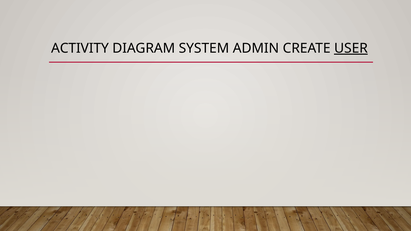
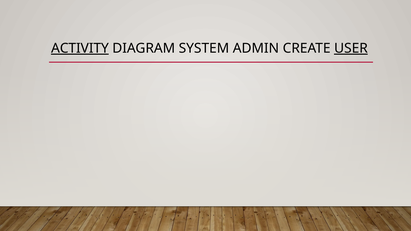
ACTIVITY underline: none -> present (80, 48)
